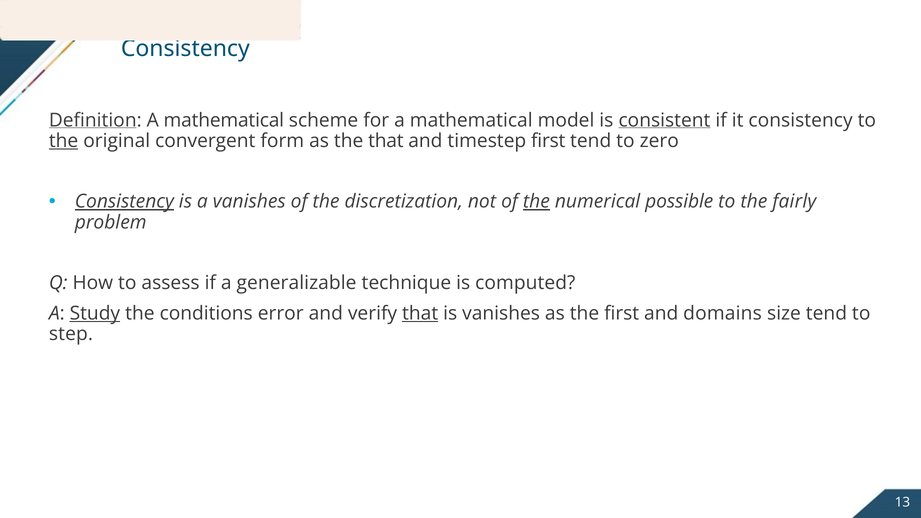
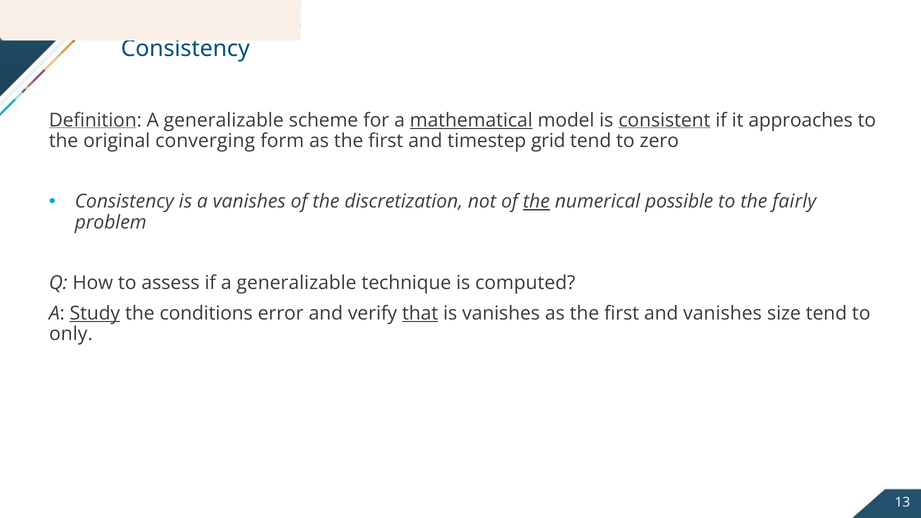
Definition A mathematical: mathematical -> generalizable (224, 120)
mathematical underline: none -> present (471, 120)
it consistency: consistency -> approaches (801, 120)
the underline: present -> none (64, 141)
convergent: convergent -> converging (205, 141)
form as the that: that -> first (386, 141)
timestep first: first -> grid (548, 141)
Consistency underline: present -> none (124, 202)
and domains: domains -> vanishes (723, 313)
step: step -> only (71, 334)
